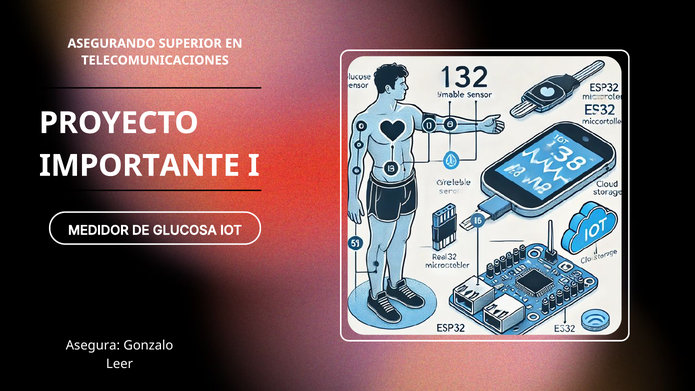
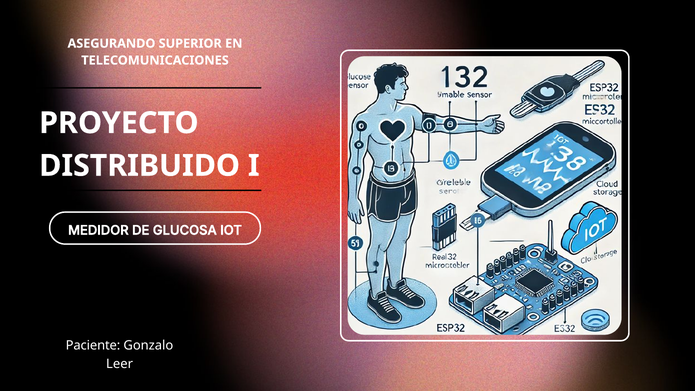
IMPORTANTE: IMPORTANTE -> DISTRIBUIDO (140, 166)
Asegura: Asegura -> Paciente (93, 346)
